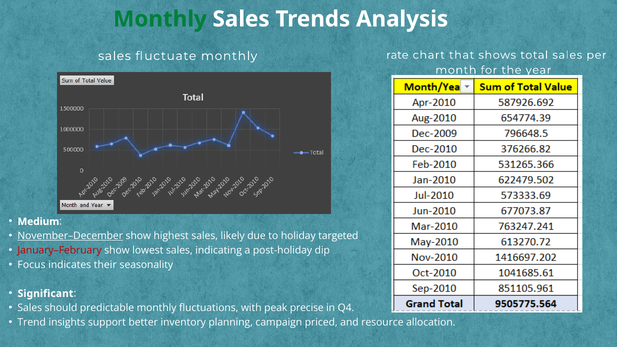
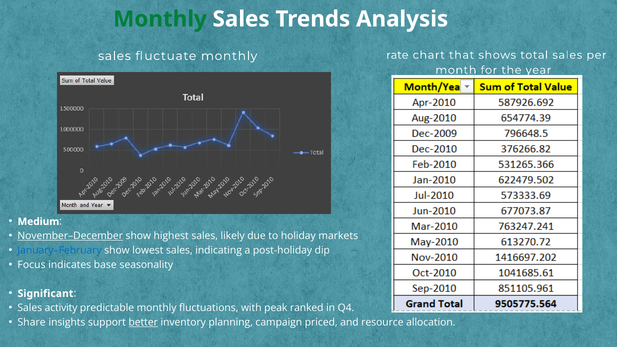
targeted: targeted -> markets (338, 236)
January–February colour: red -> blue (60, 250)
their: their -> base (105, 265)
should: should -> activity (61, 308)
precise: precise -> ranked (307, 308)
Trend: Trend -> Share (32, 322)
better underline: none -> present (143, 322)
